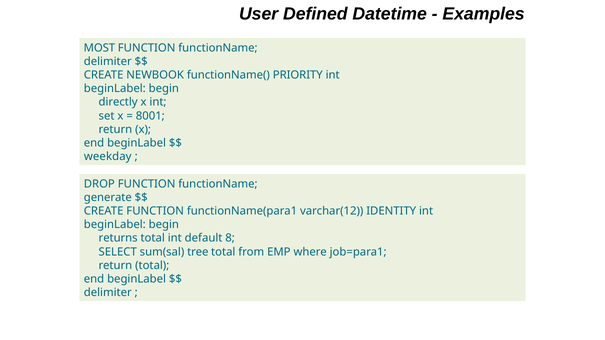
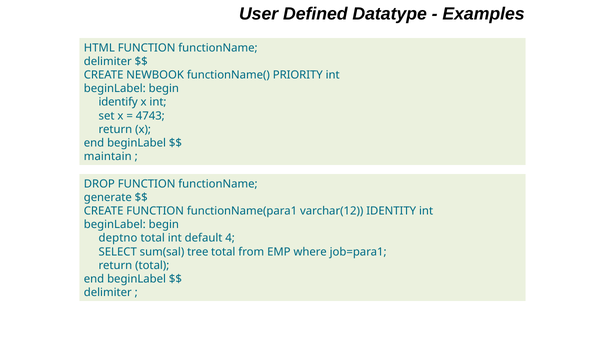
Datetime: Datetime -> Datatype (390, 14)
MOST: MOST -> HTML (99, 48)
directly: directly -> identify (118, 102)
8001: 8001 -> 4743 (150, 116)
weekday: weekday -> maintain (108, 157)
returns: returns -> deptno (118, 239)
8: 8 -> 4 (230, 239)
